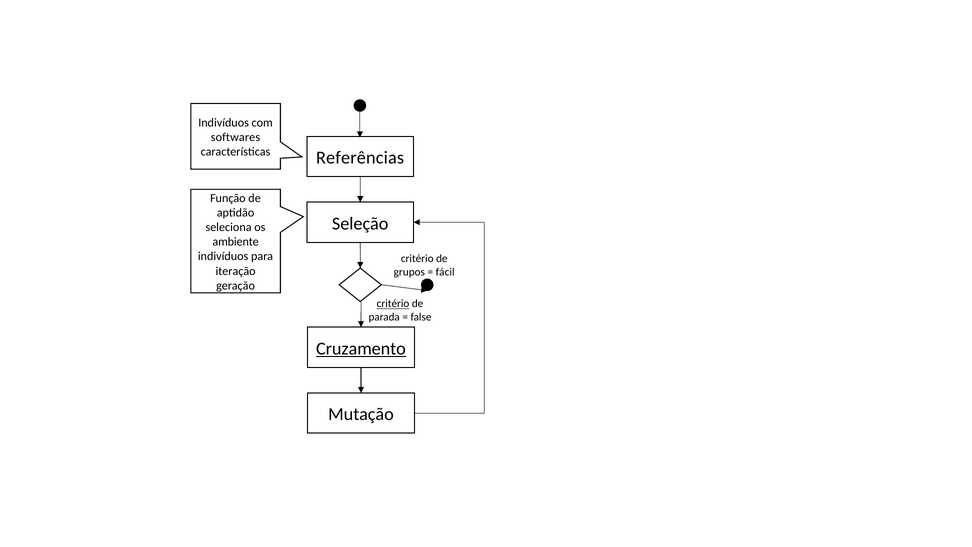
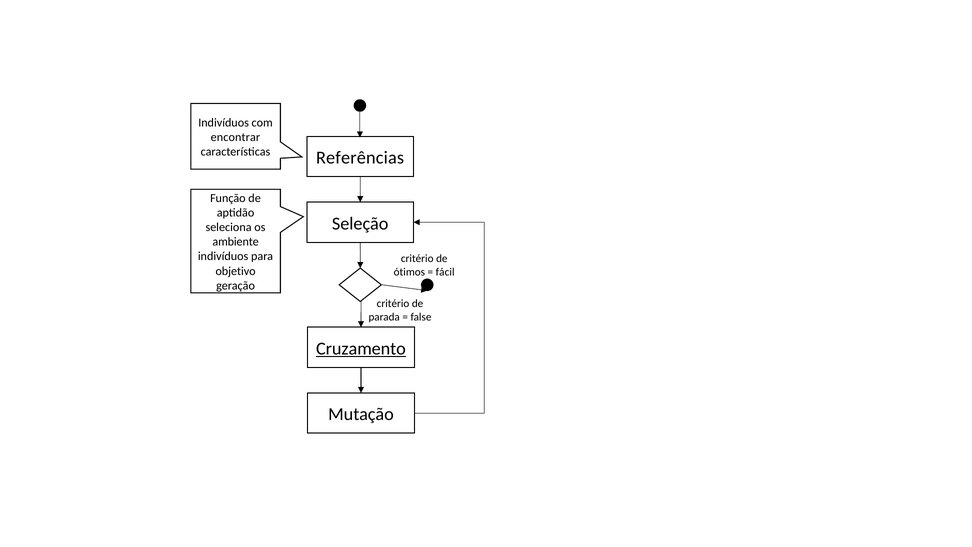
softwares: softwares -> encontrar (235, 137)
iteração: iteração -> objetivo (236, 271)
grupos: grupos -> ótimos (409, 272)
critério underline: present -> none (393, 304)
